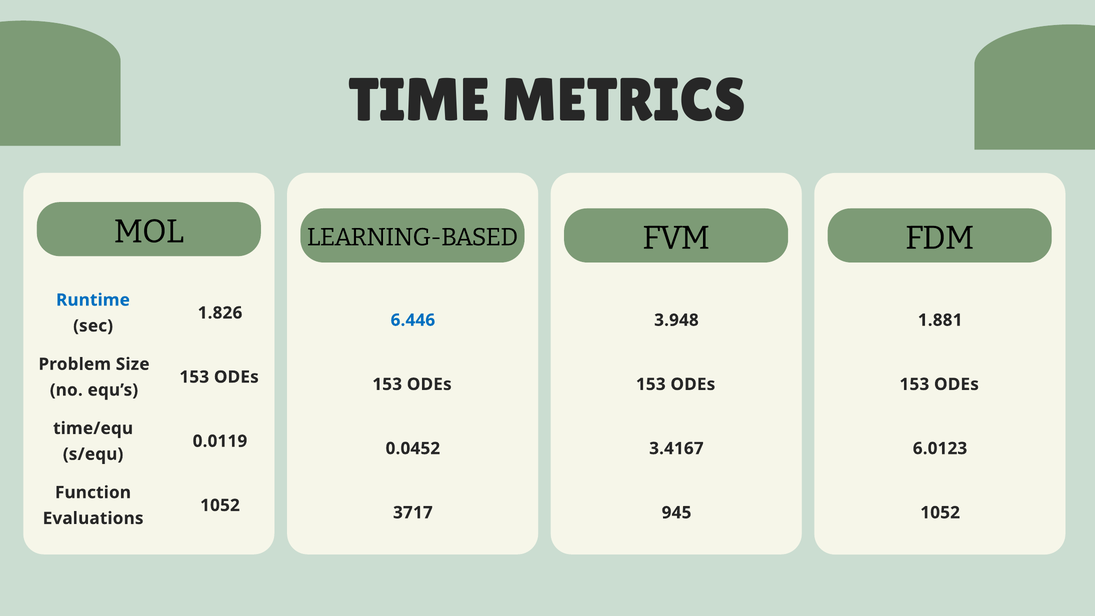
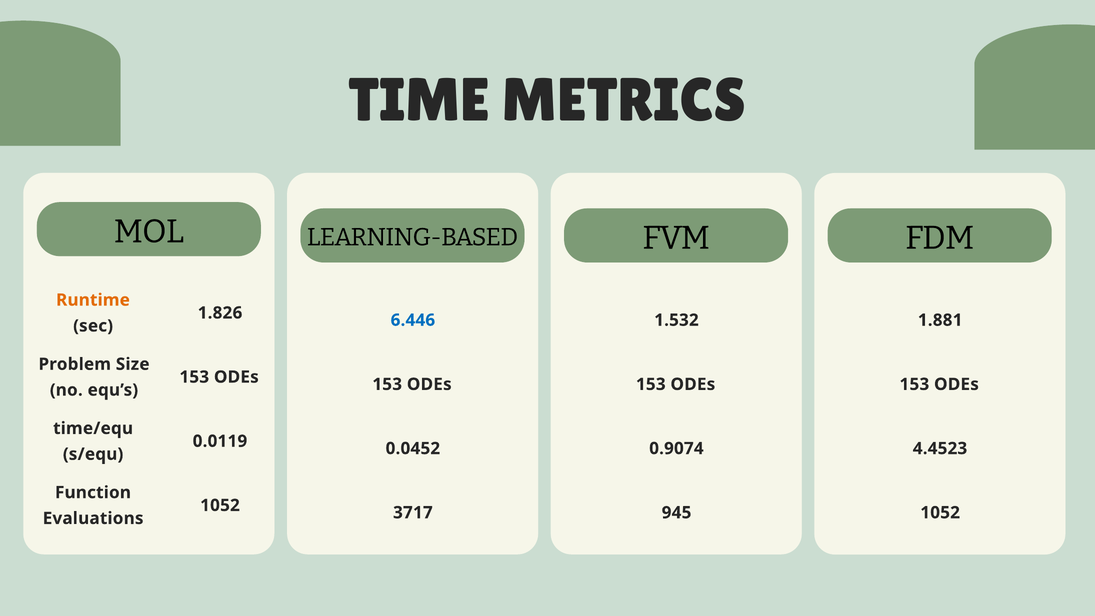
Runtime colour: blue -> orange (93, 300)
3.948: 3.948 -> 1.532 (676, 320)
3.4167: 3.4167 -> 0.9074 (676, 448)
6.0123: 6.0123 -> 4.4523 (940, 448)
